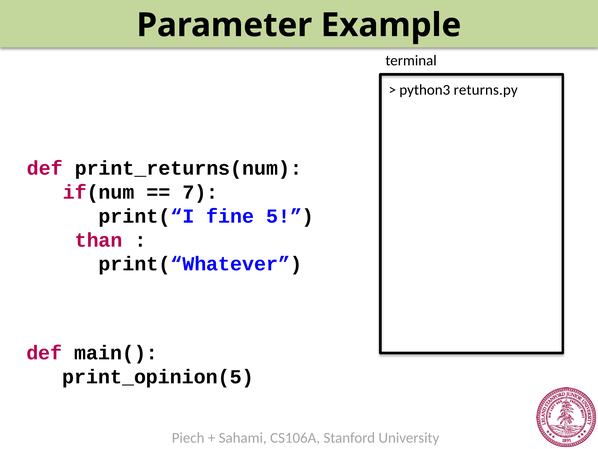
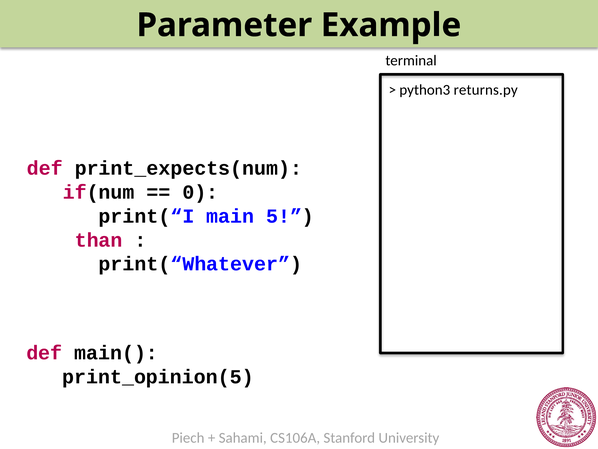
print_returns(num: print_returns(num -> print_expects(num (188, 168)
7: 7 -> 0 (200, 192)
fine: fine -> main (230, 216)
